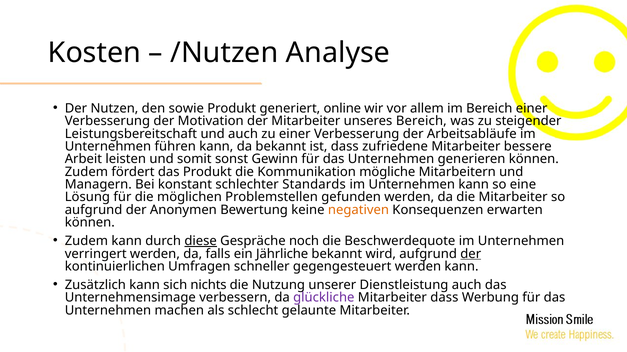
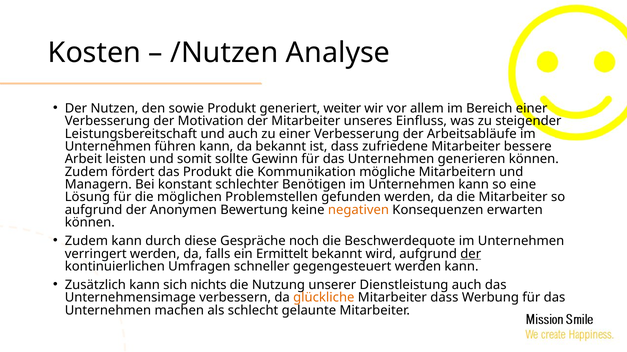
online: online -> weiter (342, 109)
unseres Bereich: Bereich -> Einfluss (421, 121)
sonst: sonst -> sollte (232, 159)
Standards: Standards -> Benötigen (314, 185)
diese underline: present -> none (201, 241)
Jährliche: Jährliche -> Ermittelt (282, 254)
glückliche colour: purple -> orange (324, 298)
